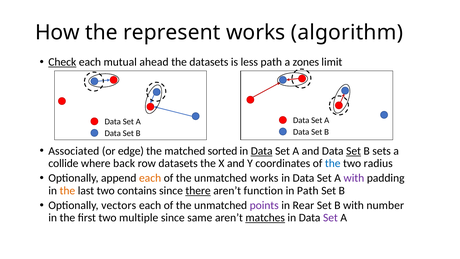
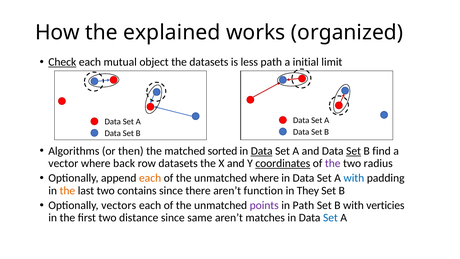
represent: represent -> explained (172, 33)
algorithm: algorithm -> organized (347, 33)
ahead: ahead -> object (154, 62)
zones: zones -> initial (306, 62)
Associated: Associated -> Algorithms (74, 151)
edge: edge -> then (131, 151)
sets: sets -> find (382, 151)
collide: collide -> vector (63, 163)
coordinates underline: none -> present (283, 163)
the colour: blue -> purple (333, 163)
unmatched works: works -> where (264, 178)
with colour: purple -> blue (354, 178)
there underline: present -> none (198, 190)
in Path: Path -> They (308, 190)
in Rear: Rear -> Path (303, 205)
number: number -> verticies (385, 205)
multiple: multiple -> distance (139, 218)
matches underline: present -> none (265, 218)
Set colour: purple -> blue (330, 218)
